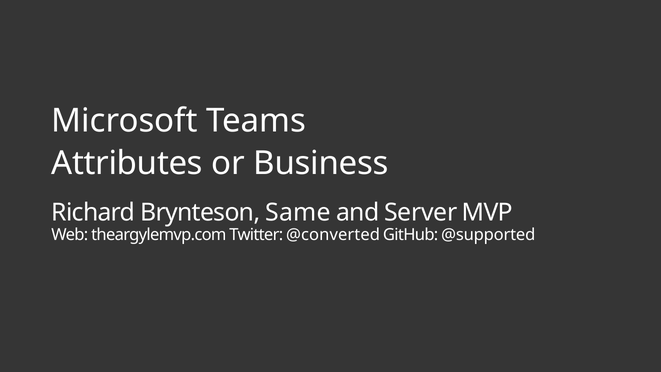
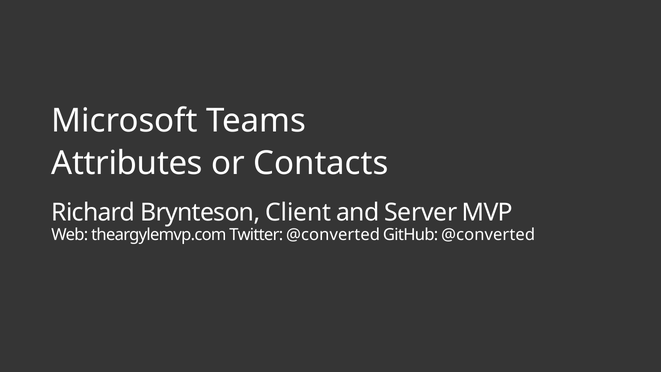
Business: Business -> Contacts (321, 163)
Same: Same -> Client (298, 213)
GitHub @supported: @supported -> @converted (488, 235)
